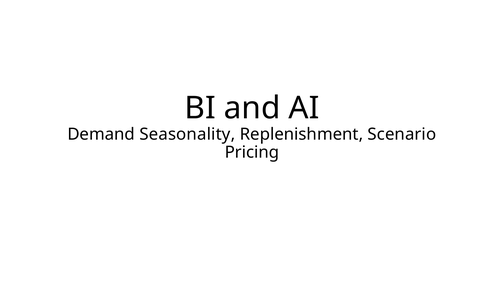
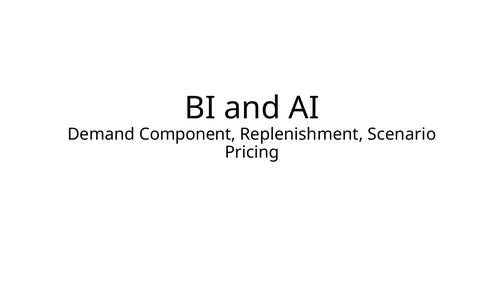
Seasonality: Seasonality -> Component (187, 135)
